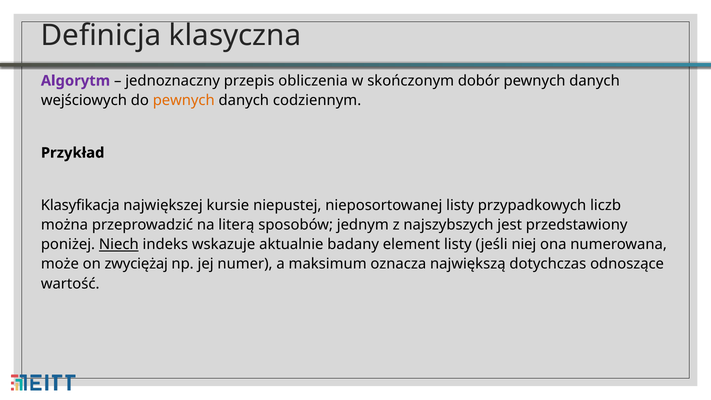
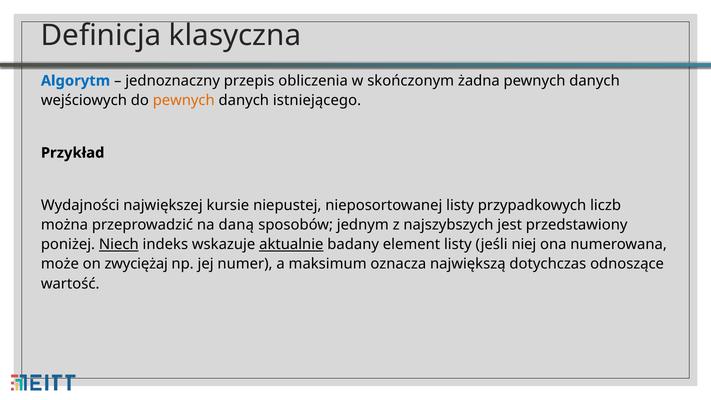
Algorytm colour: purple -> blue (76, 81)
dobór: dobór -> żadna (479, 81)
codziennym: codziennym -> istniejącego (317, 100)
Klasyfikacja: Klasyfikacja -> Wydajności (80, 205)
literą: literą -> daną (236, 225)
aktualnie underline: none -> present (291, 244)
